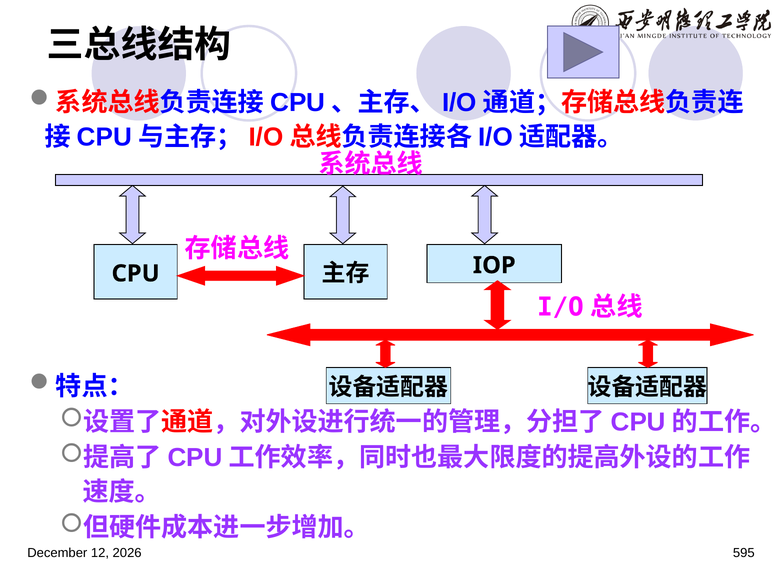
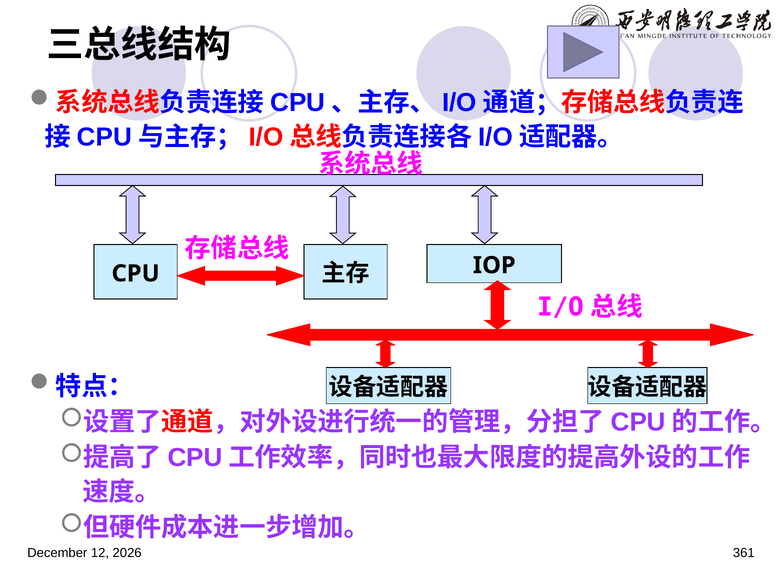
595: 595 -> 361 (744, 554)
